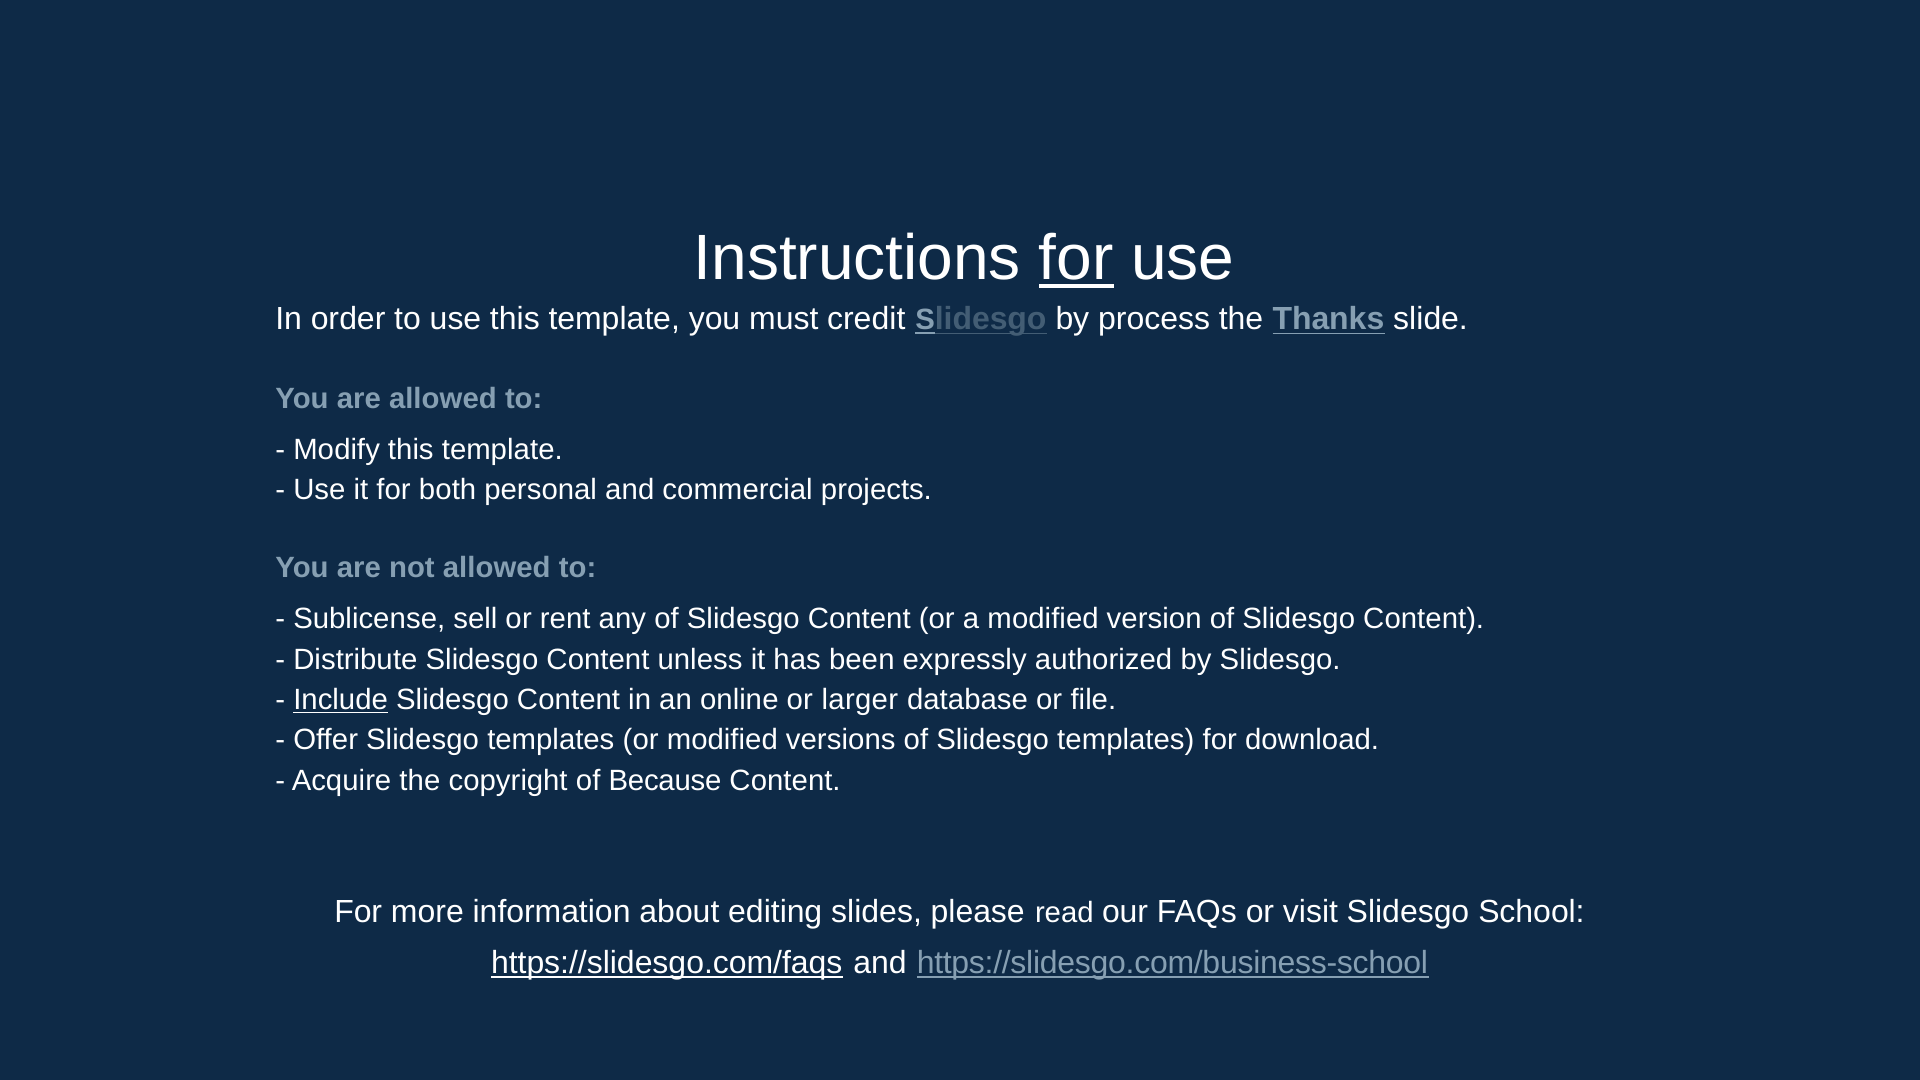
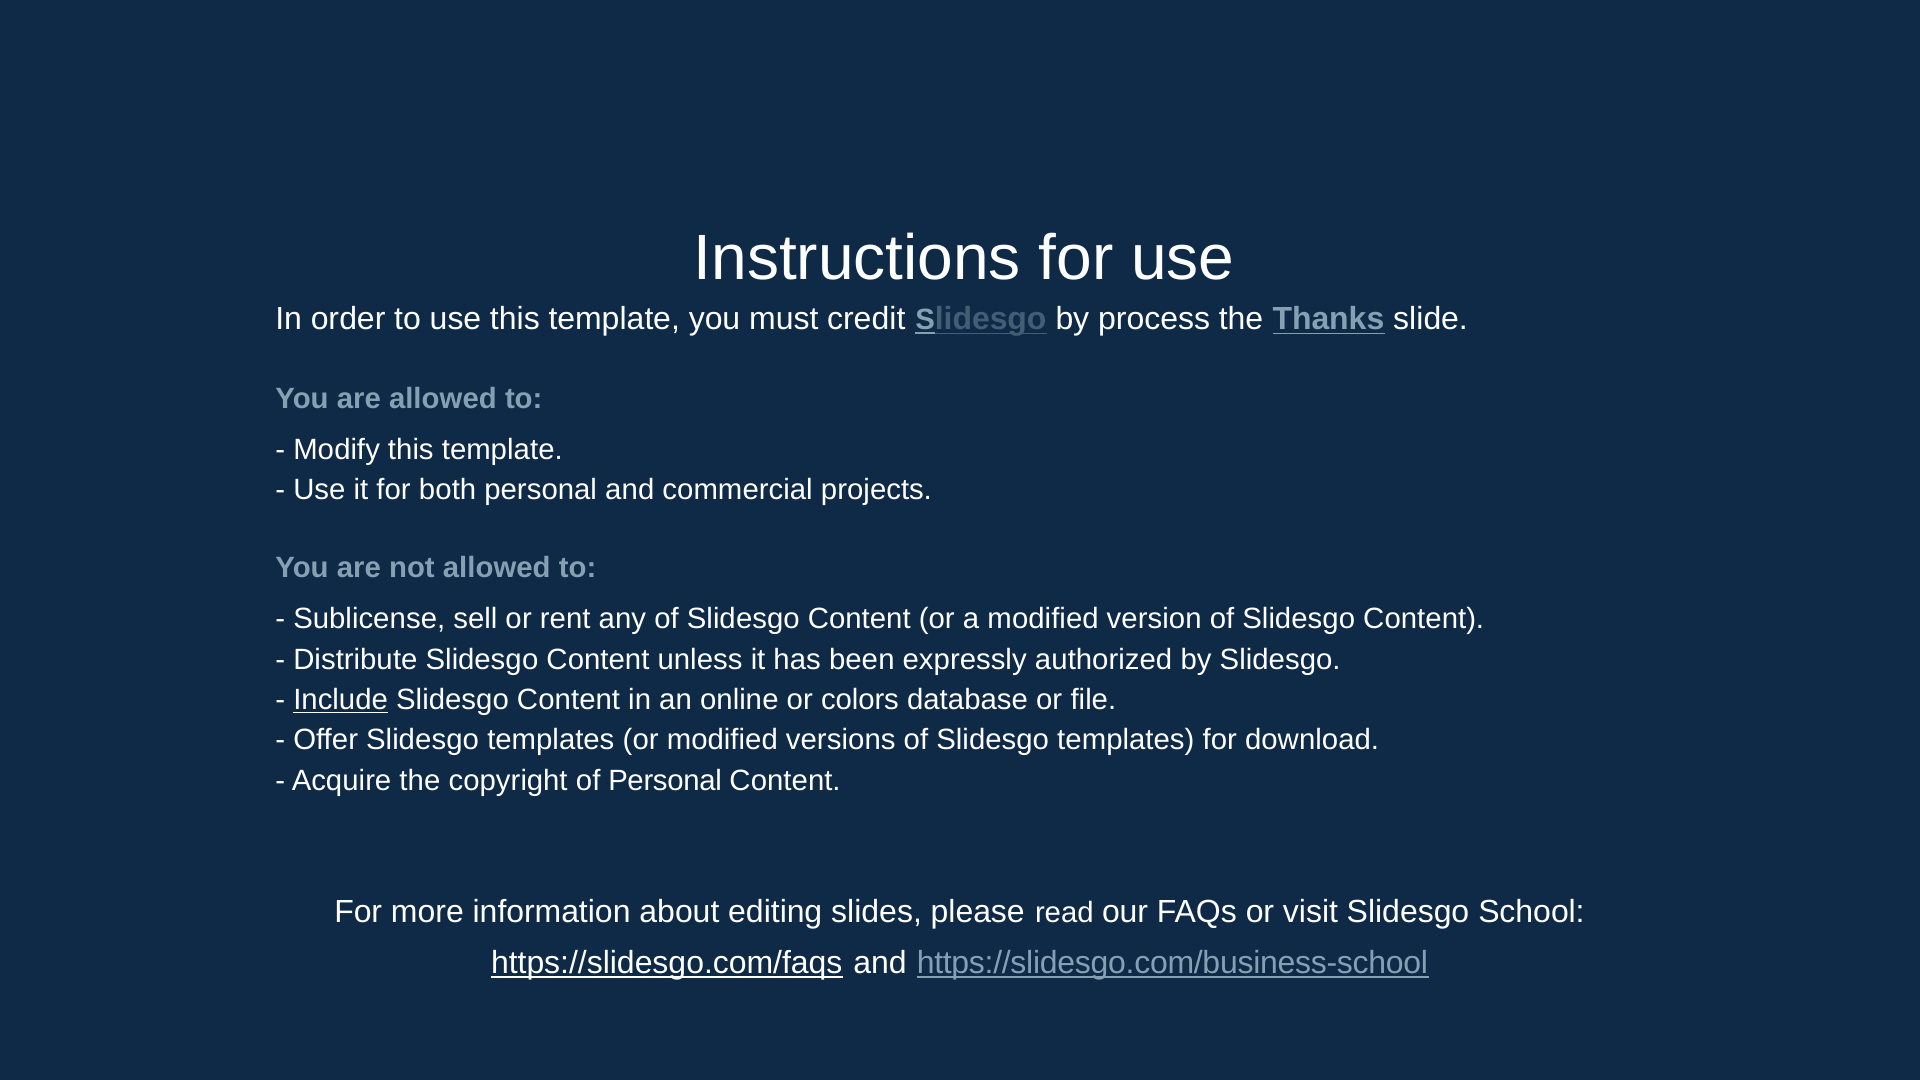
for underline: present -> none (1076, 258)
larger: larger -> colors (860, 700)
of Because: Because -> Personal (665, 781)
